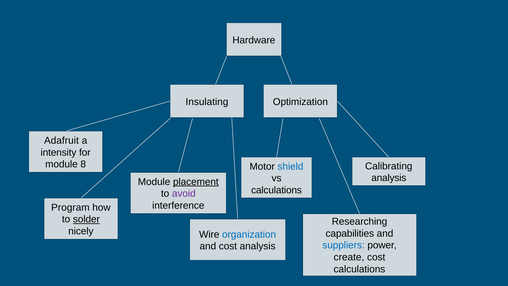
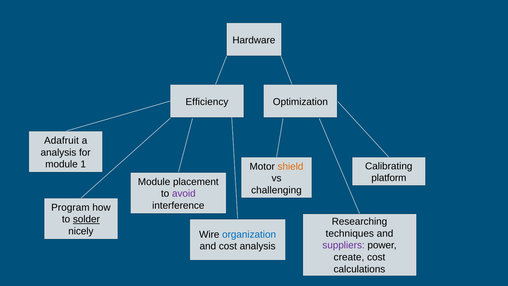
Insulating: Insulating -> Efficiency (207, 102)
intensity: intensity -> analysis (58, 152)
8: 8 -> 1 (83, 164)
shield colour: blue -> orange (290, 166)
analysis: analysis -> platform (389, 178)
placement underline: present -> none (196, 182)
calculations: calculations -> challenging (276, 190)
capabilities: capabilities -> techniques (350, 233)
suppliers colour: blue -> purple (344, 245)
